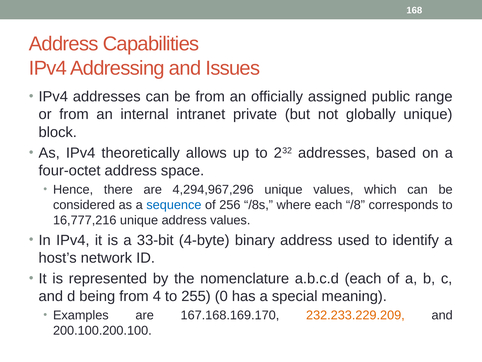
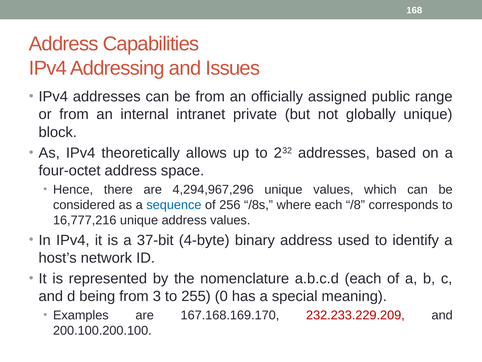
33-bit: 33-bit -> 37-bit (155, 240)
4: 4 -> 3 (157, 296)
232.233.229.209 colour: orange -> red (355, 315)
